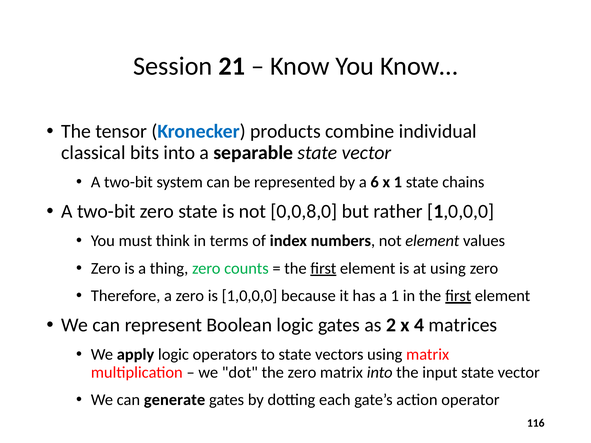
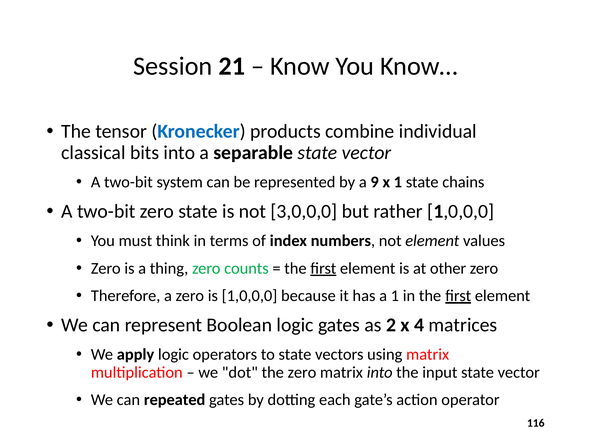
6: 6 -> 9 (375, 182)
0,0,8,0: 0,0,8,0 -> 3,0,0,0 (304, 211)
at using: using -> other (448, 268)
generate: generate -> repeated (175, 400)
